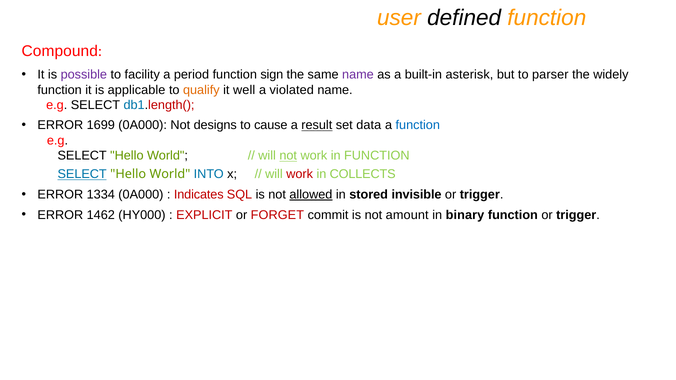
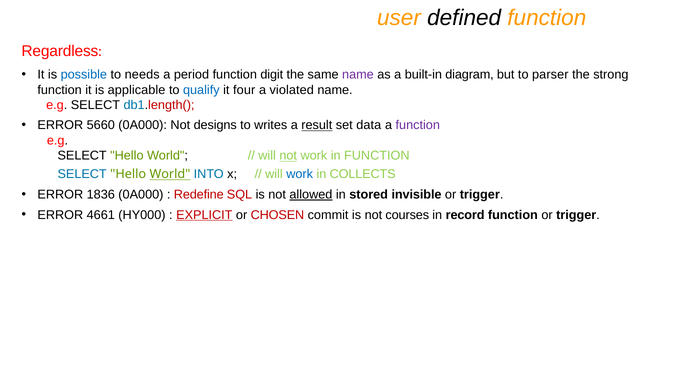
Compound: Compound -> Regardless (60, 51)
possible colour: purple -> blue (84, 75)
facility: facility -> needs (142, 75)
sign: sign -> digit (272, 75)
asterisk: asterisk -> diagram (470, 75)
widely: widely -> strong (611, 75)
qualify colour: orange -> blue (201, 90)
well: well -> four (244, 90)
1699: 1699 -> 5660 (101, 125)
cause: cause -> writes (271, 125)
function colour: blue -> purple (418, 125)
SELECT underline: present -> none (82, 174)
World underline: none -> present (170, 174)
work colour: red -> blue (300, 174)
1334: 1334 -> 1836 (101, 195)
Indicates: Indicates -> Redefine (199, 195)
1462: 1462 -> 4661 (101, 215)
EXPLICIT underline: none -> present (204, 215)
FORGET: FORGET -> CHOSEN (277, 215)
amount: amount -> courses (407, 215)
binary: binary -> record (465, 215)
